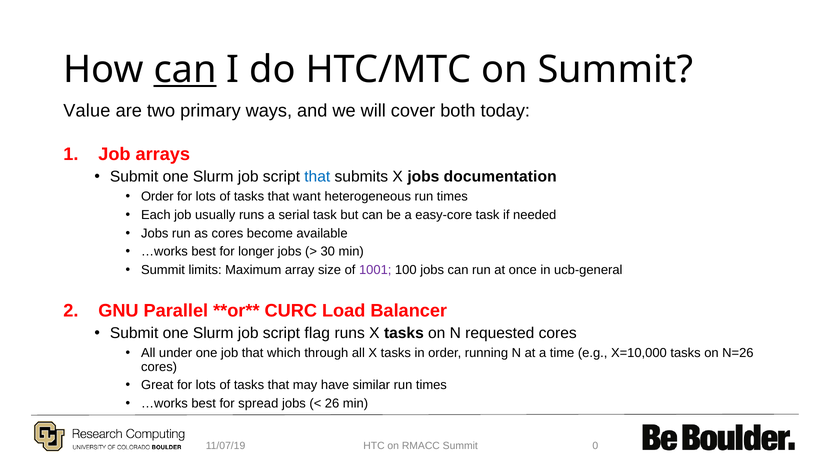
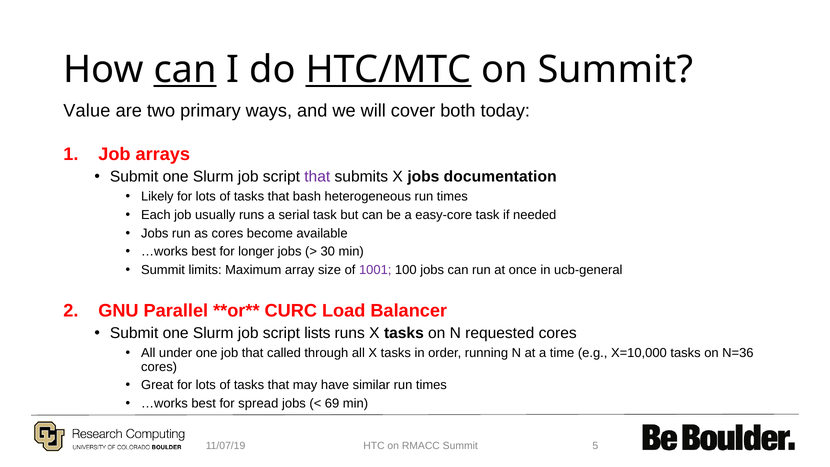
HTC/MTC underline: none -> present (388, 70)
that colour: blue -> purple (317, 177)
Order: Order -> Likely (157, 197)
want: want -> bash (307, 197)
flag: flag -> lists (317, 333)
which: which -> called (284, 353)
N=26: N=26 -> N=36 (738, 353)
26: 26 -> 69 (332, 403)
0: 0 -> 5 (595, 446)
